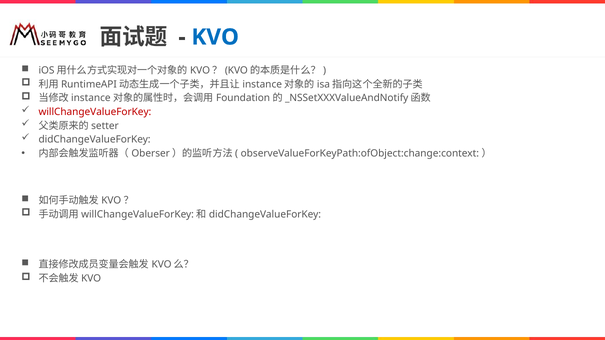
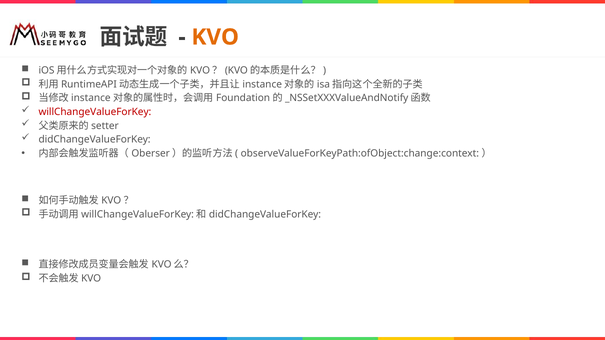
KVO colour: blue -> orange (215, 37)
